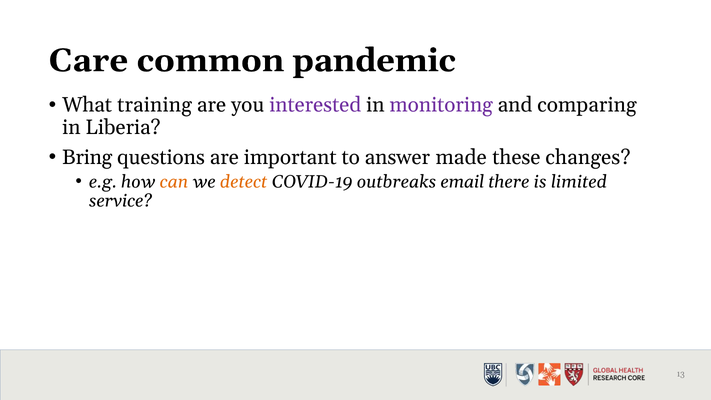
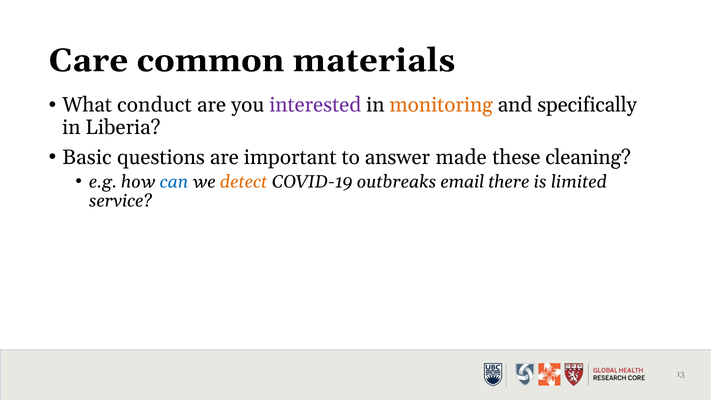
pandemic: pandemic -> materials (374, 60)
training: training -> conduct (154, 105)
monitoring colour: purple -> orange (441, 105)
comparing: comparing -> specifically (587, 105)
Bring: Bring -> Basic (87, 157)
changes: changes -> cleaning (588, 157)
can colour: orange -> blue (174, 182)
